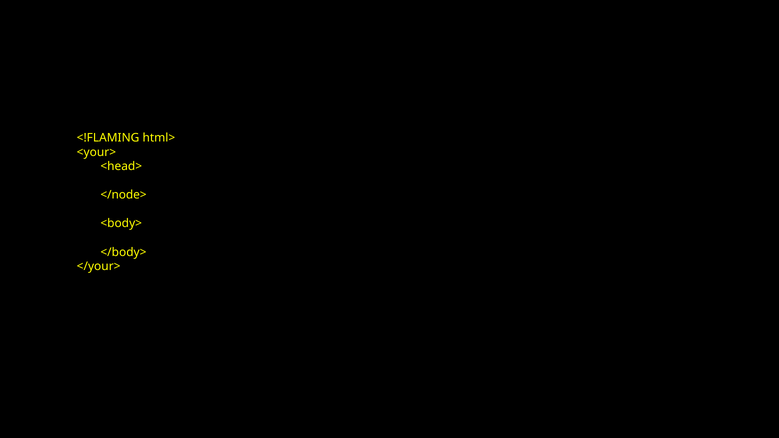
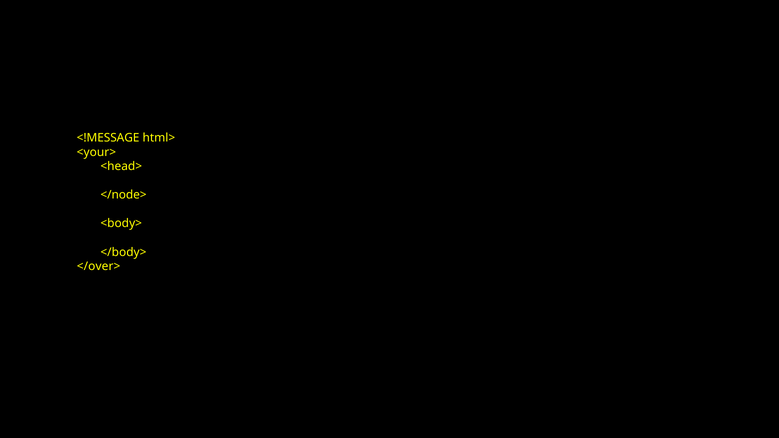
<!FLAMING: <!FLAMING -> <!MESSAGE (108, 138)
</your>: </your> -> </over> (99, 266)
